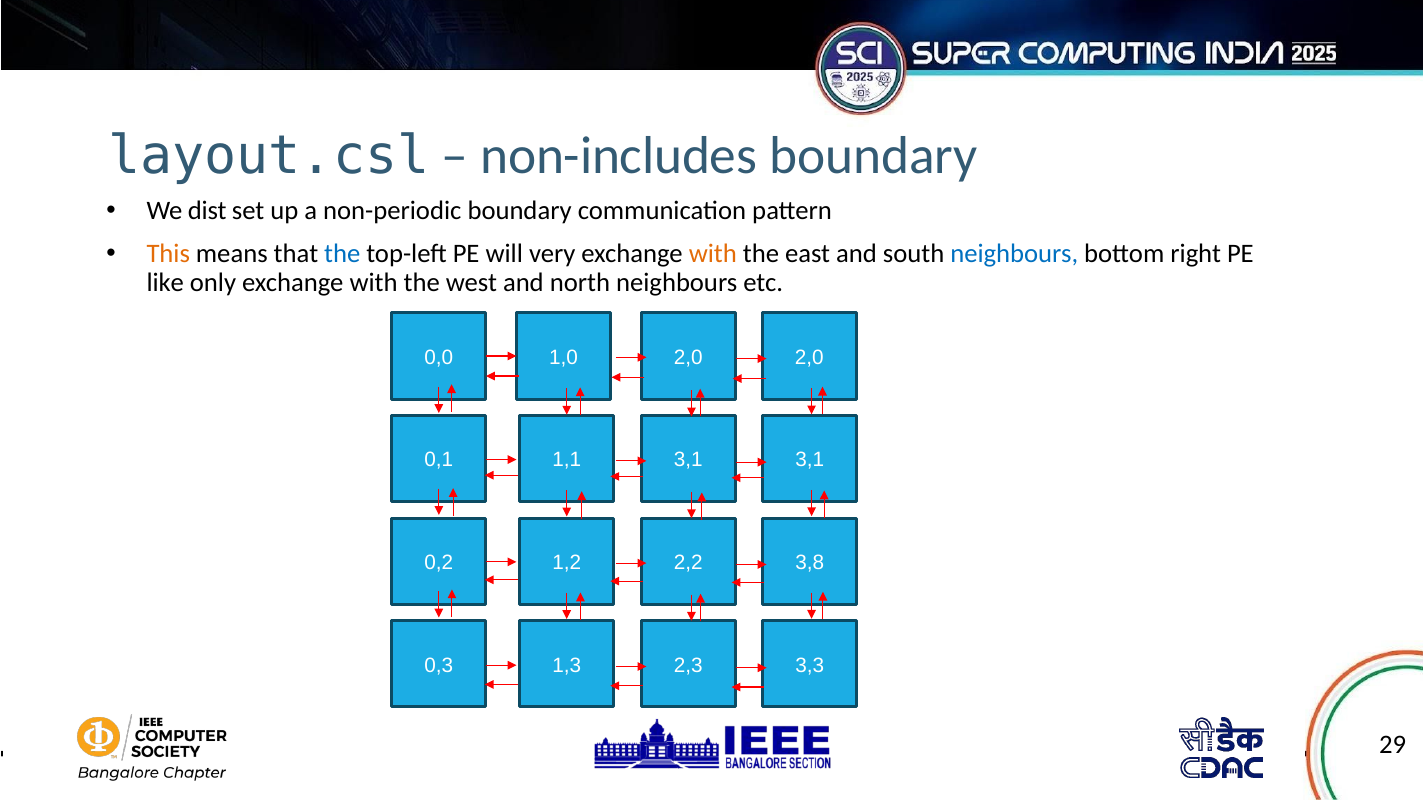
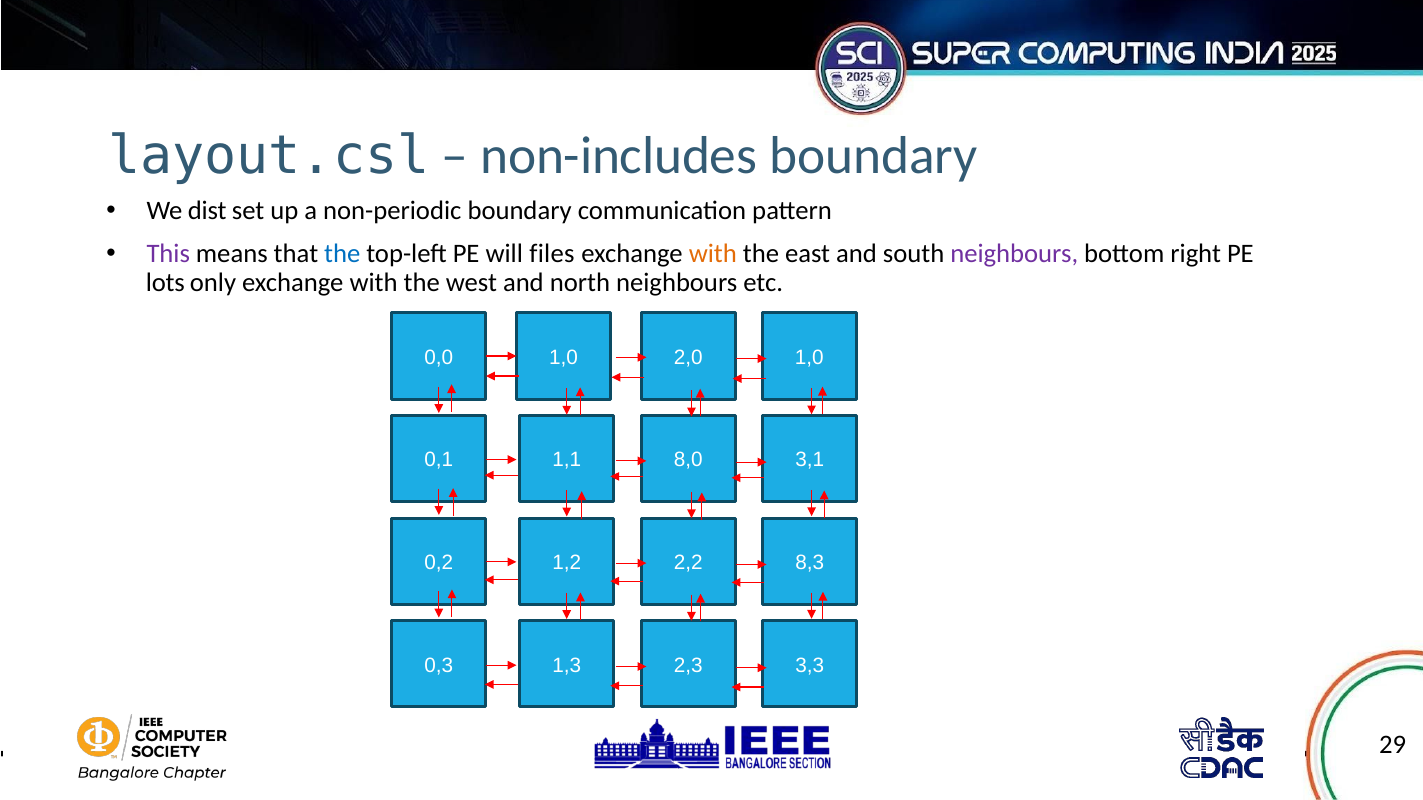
This colour: orange -> purple (168, 254)
very: very -> files (552, 254)
neighbours colour: blue -> purple (1014, 254)
like: like -> lots (165, 283)
2,0: 2,0 -> 1,0 (809, 358)
3,1: 3,1 -> 8,0 (688, 460)
3,8: 3,8 -> 8,3 (810, 563)
